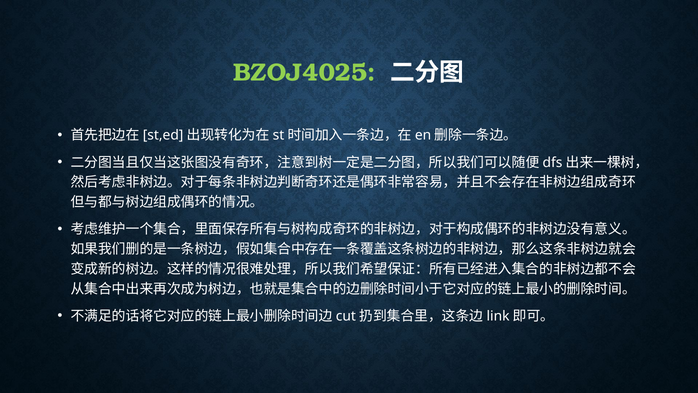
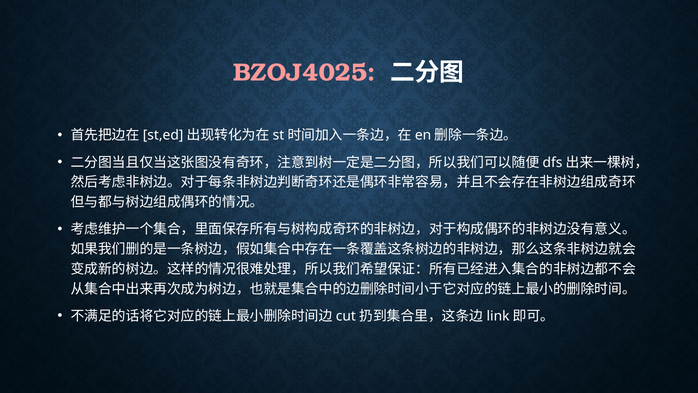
BZOJ4025 colour: light green -> pink (304, 73)
